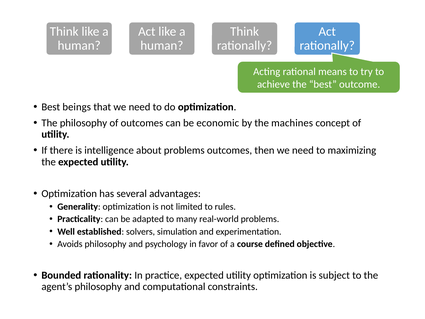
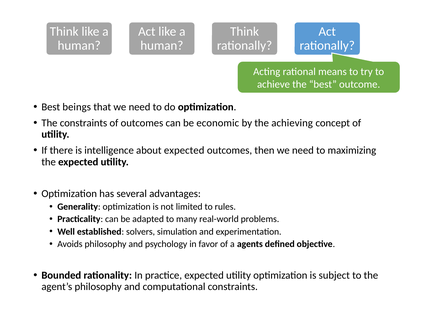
The philosophy: philosophy -> constraints (83, 123)
machines: machines -> achieving (292, 123)
about problems: problems -> expected (184, 150)
course: course -> agents (250, 244)
